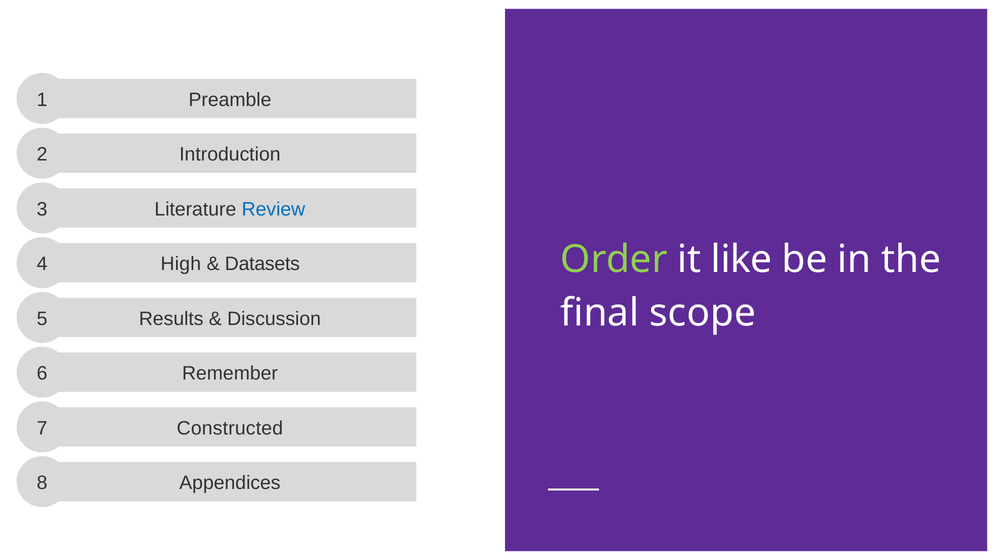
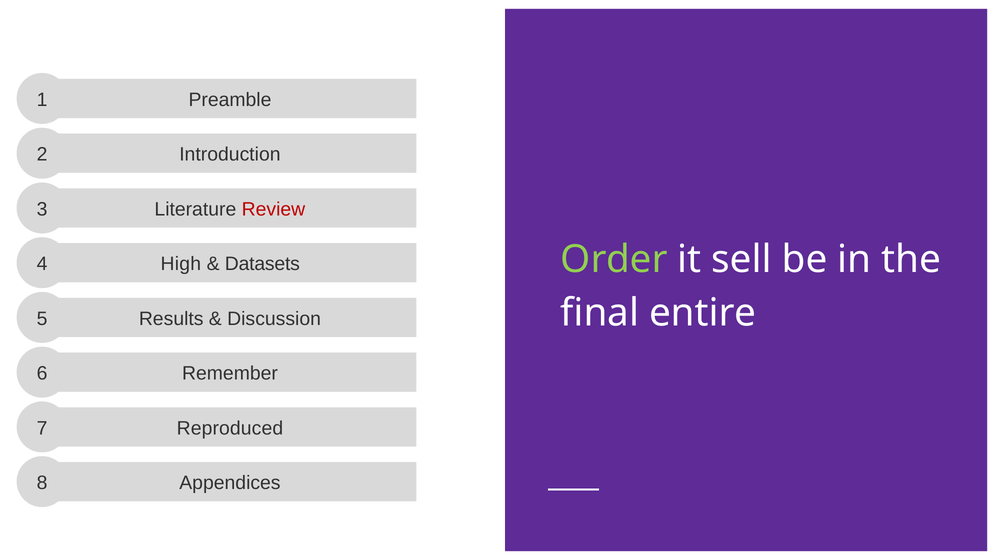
Review colour: blue -> red (273, 209)
like: like -> sell (741, 260)
scope: scope -> entire (703, 313)
Constructed: Constructed -> Reproduced (230, 428)
